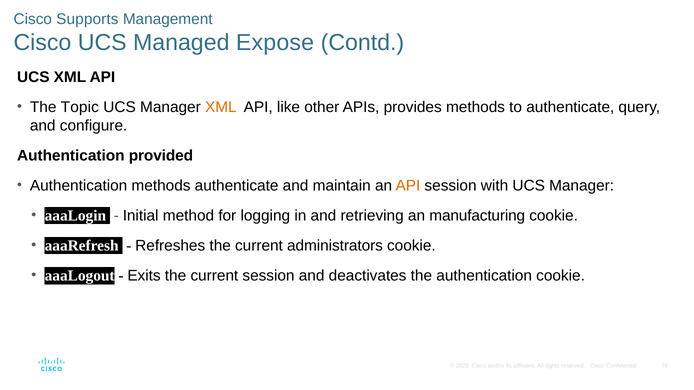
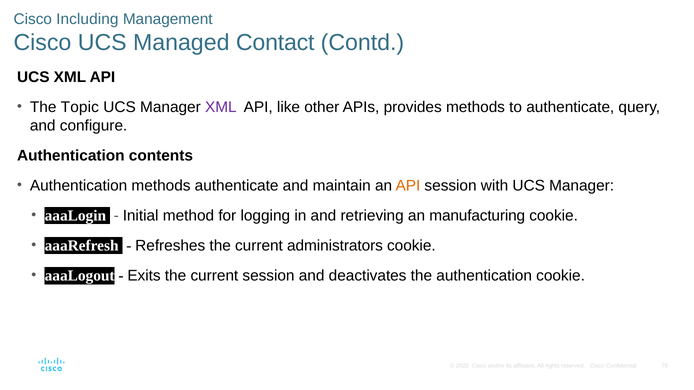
Supports: Supports -> Including (87, 19)
Expose: Expose -> Contact (275, 43)
XML colour: orange -> purple (221, 107)
provided: provided -> contents (161, 156)
